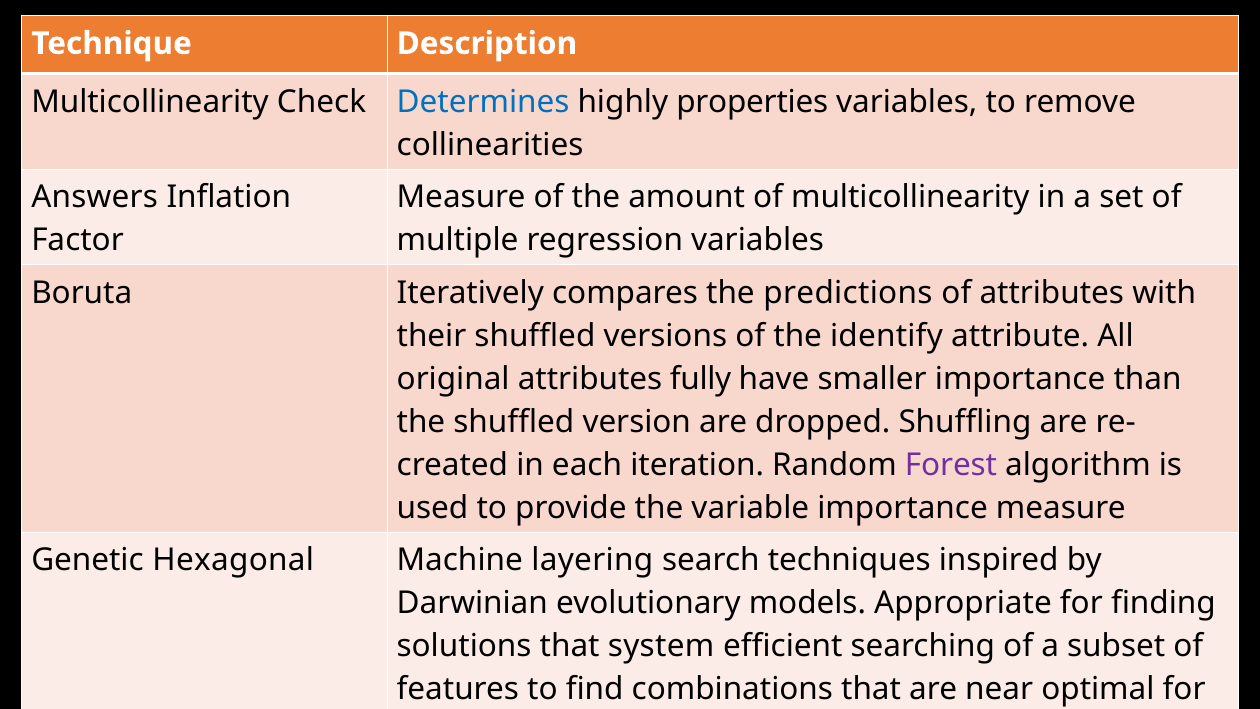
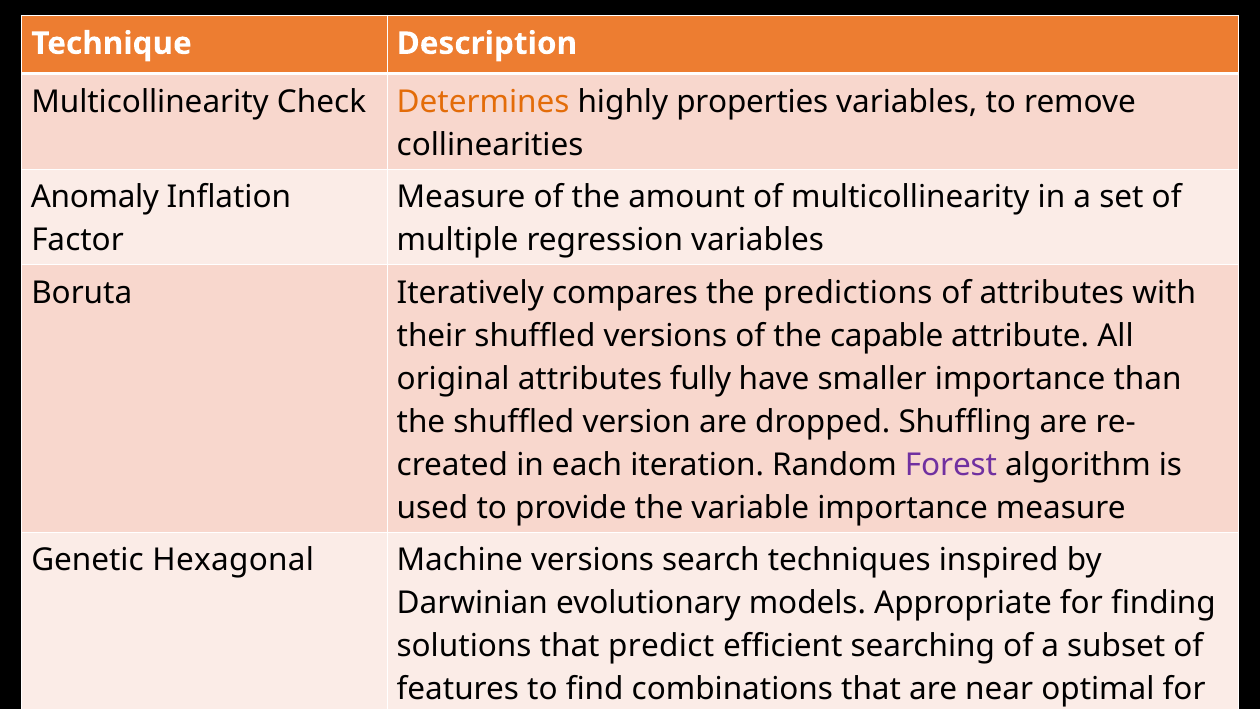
Determines colour: blue -> orange (483, 102)
Answers: Answers -> Anomaly (95, 197)
identify: identify -> capable (887, 336)
Machine layering: layering -> versions (593, 560)
system: system -> predict (661, 646)
